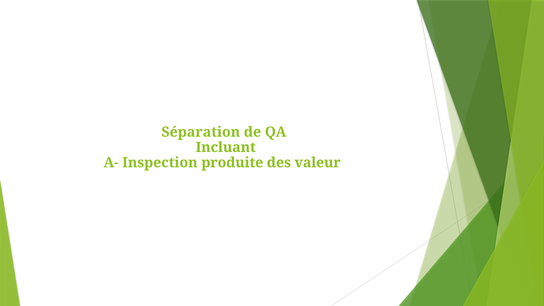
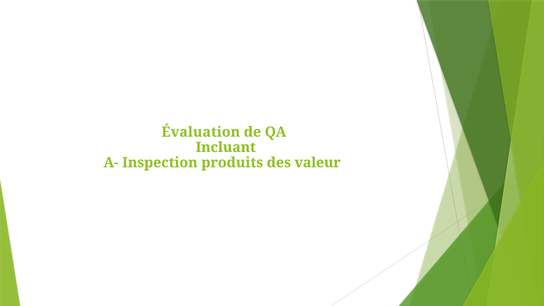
Séparation: Séparation -> Évaluation (201, 132)
produite: produite -> produits (232, 163)
